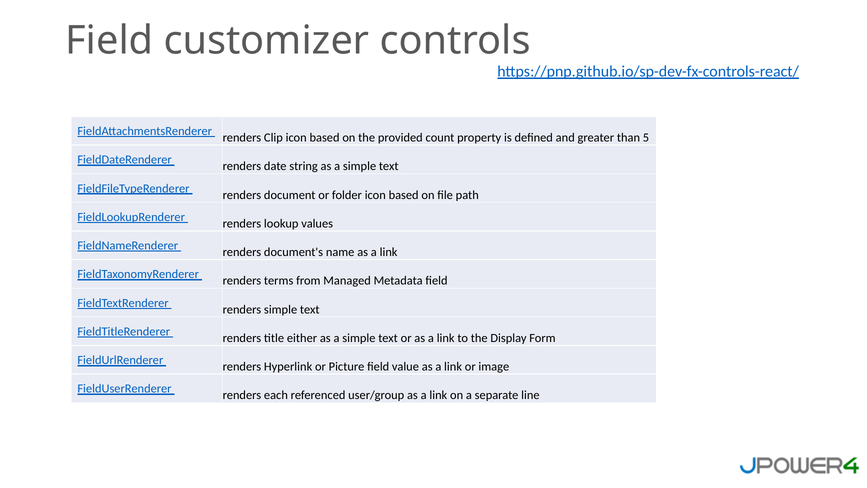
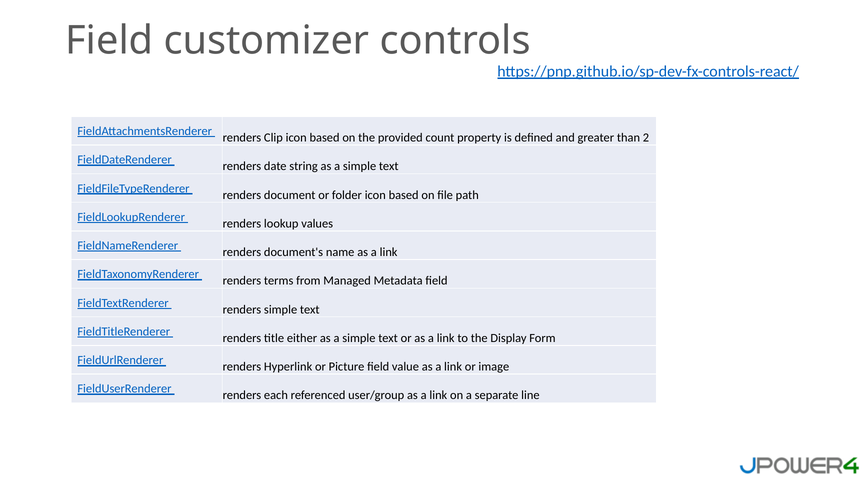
5: 5 -> 2 (646, 138)
